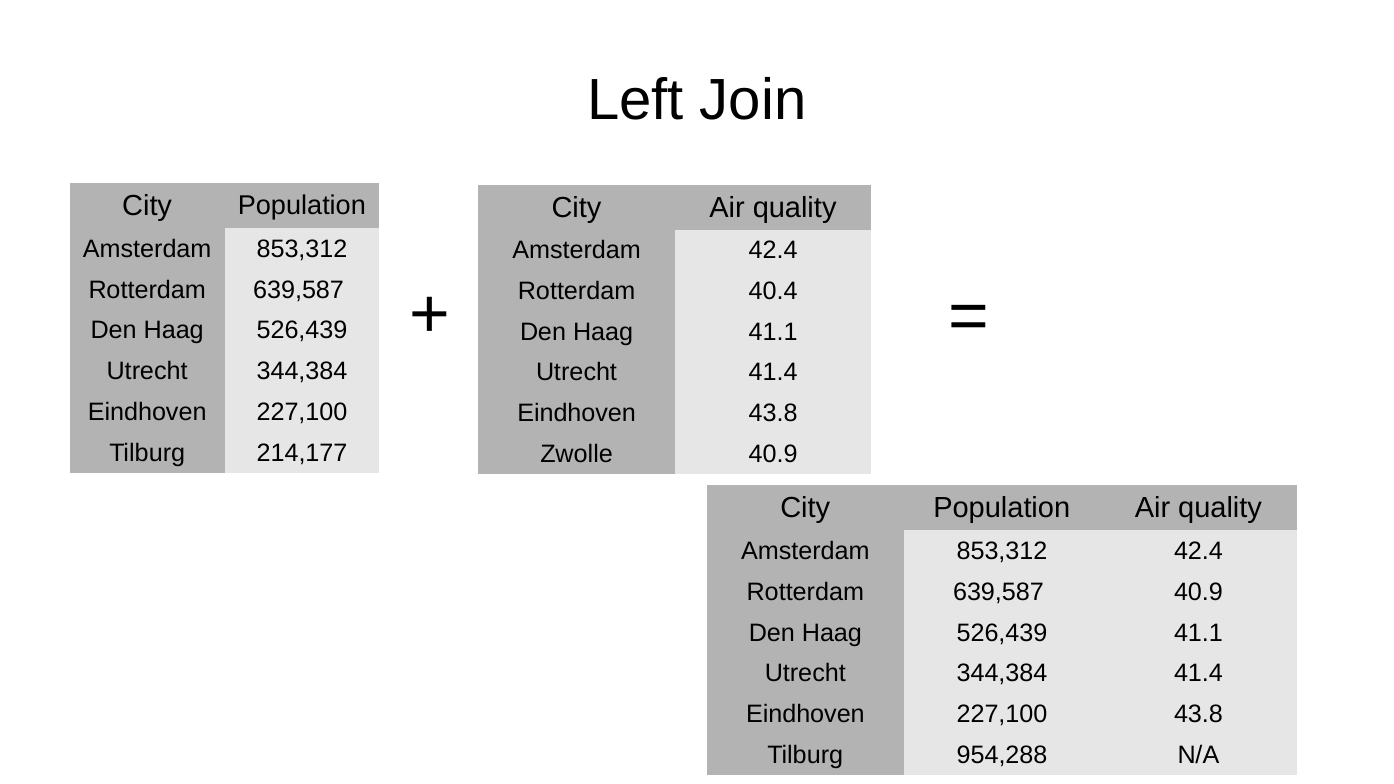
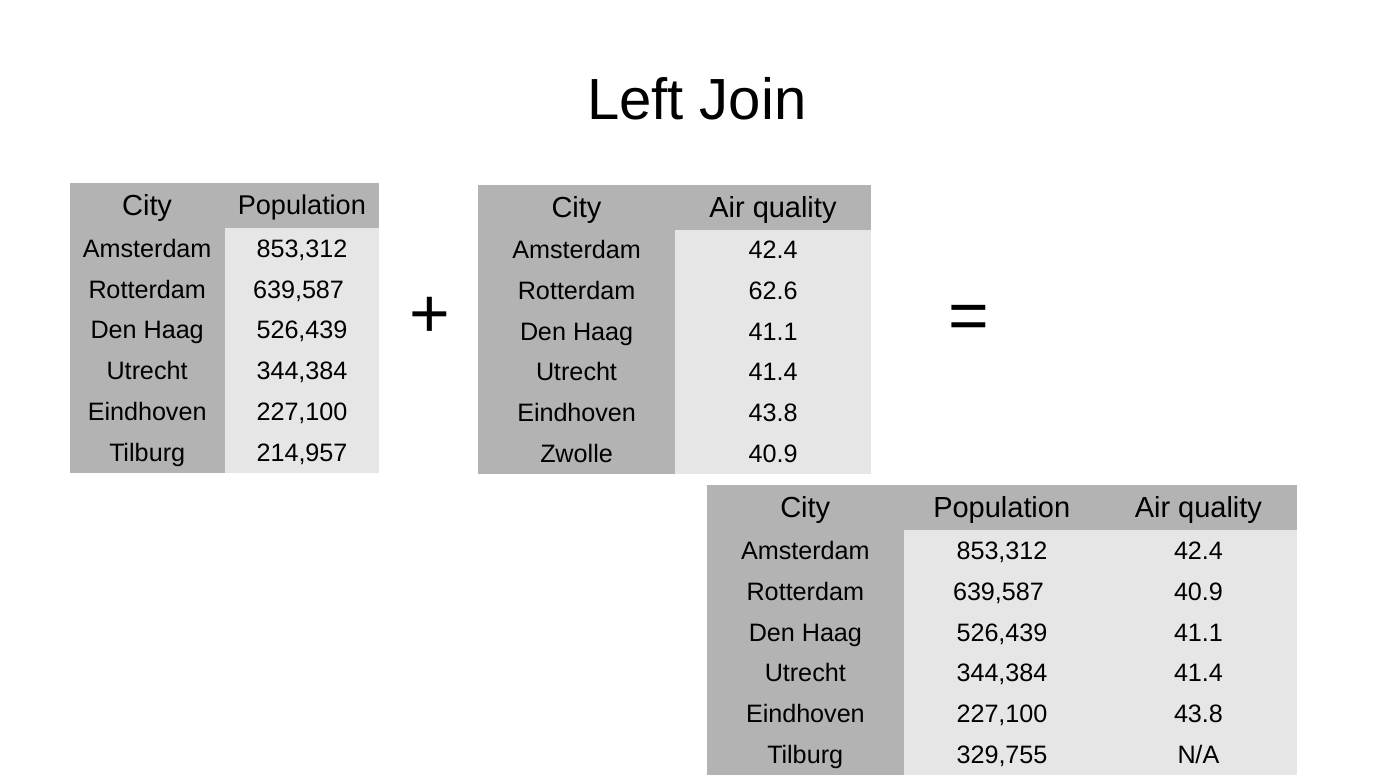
40.4: 40.4 -> 62.6 (773, 291)
214,177: 214,177 -> 214,957 (302, 453)
954,288: 954,288 -> 329,755 (1002, 755)
